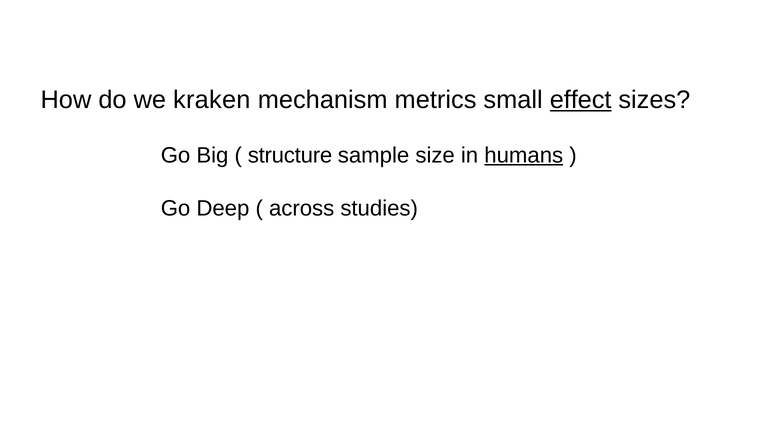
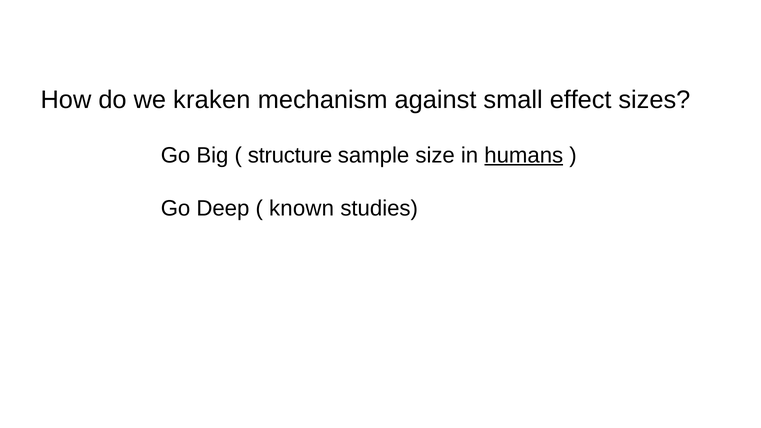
metrics: metrics -> against (436, 100)
effect underline: present -> none (581, 100)
across: across -> known (302, 209)
